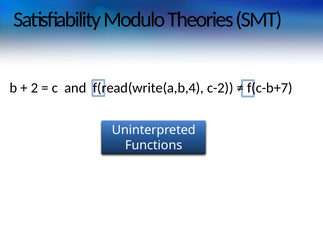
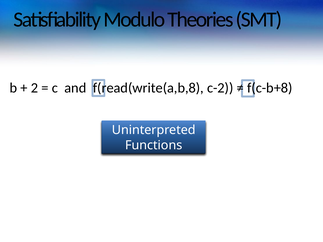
f(read(write(a,b,4: f(read(write(a,b,4 -> f(read(write(a,b,8 (148, 88)
f(c-b+7: f(c-b+7 -> f(c-b+8 (270, 88)
